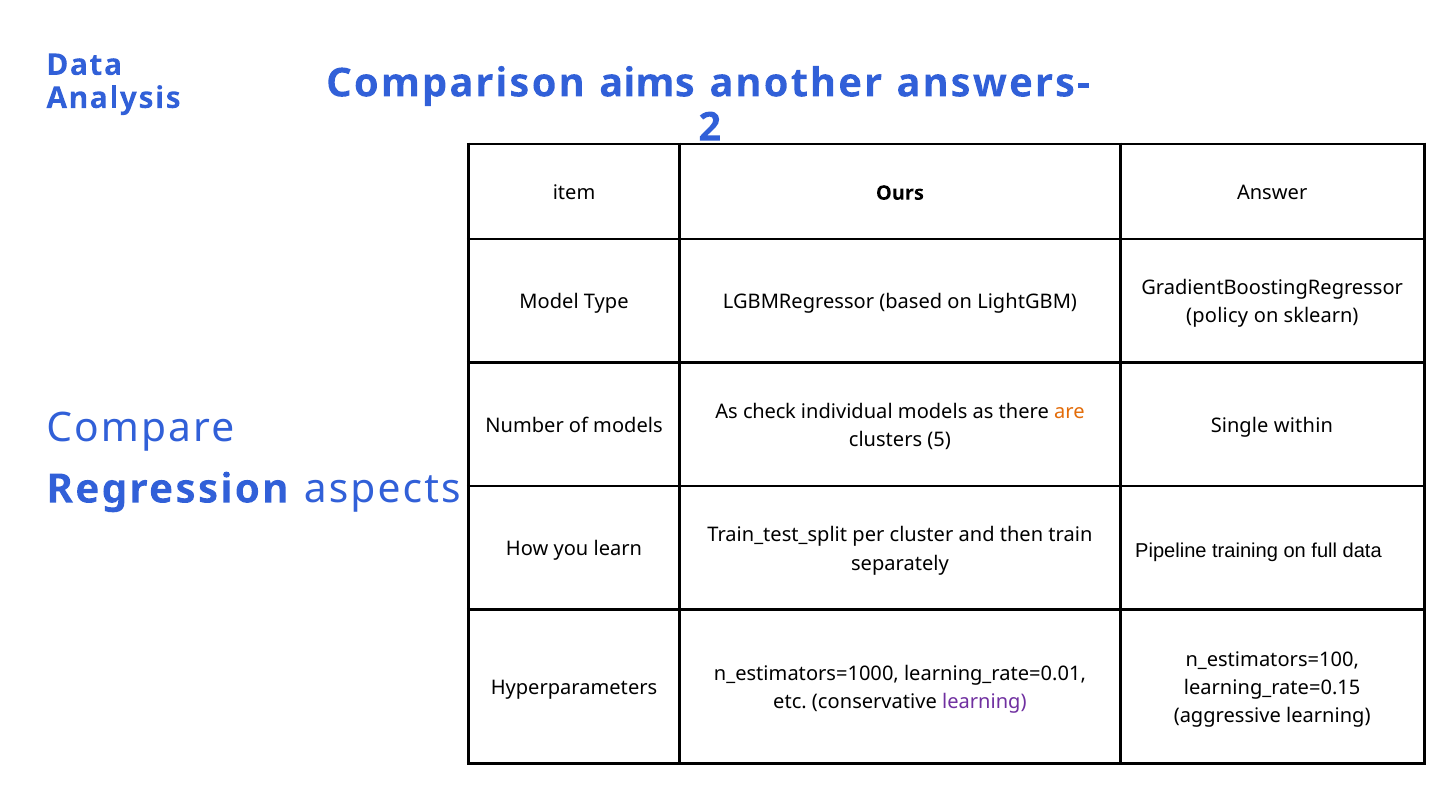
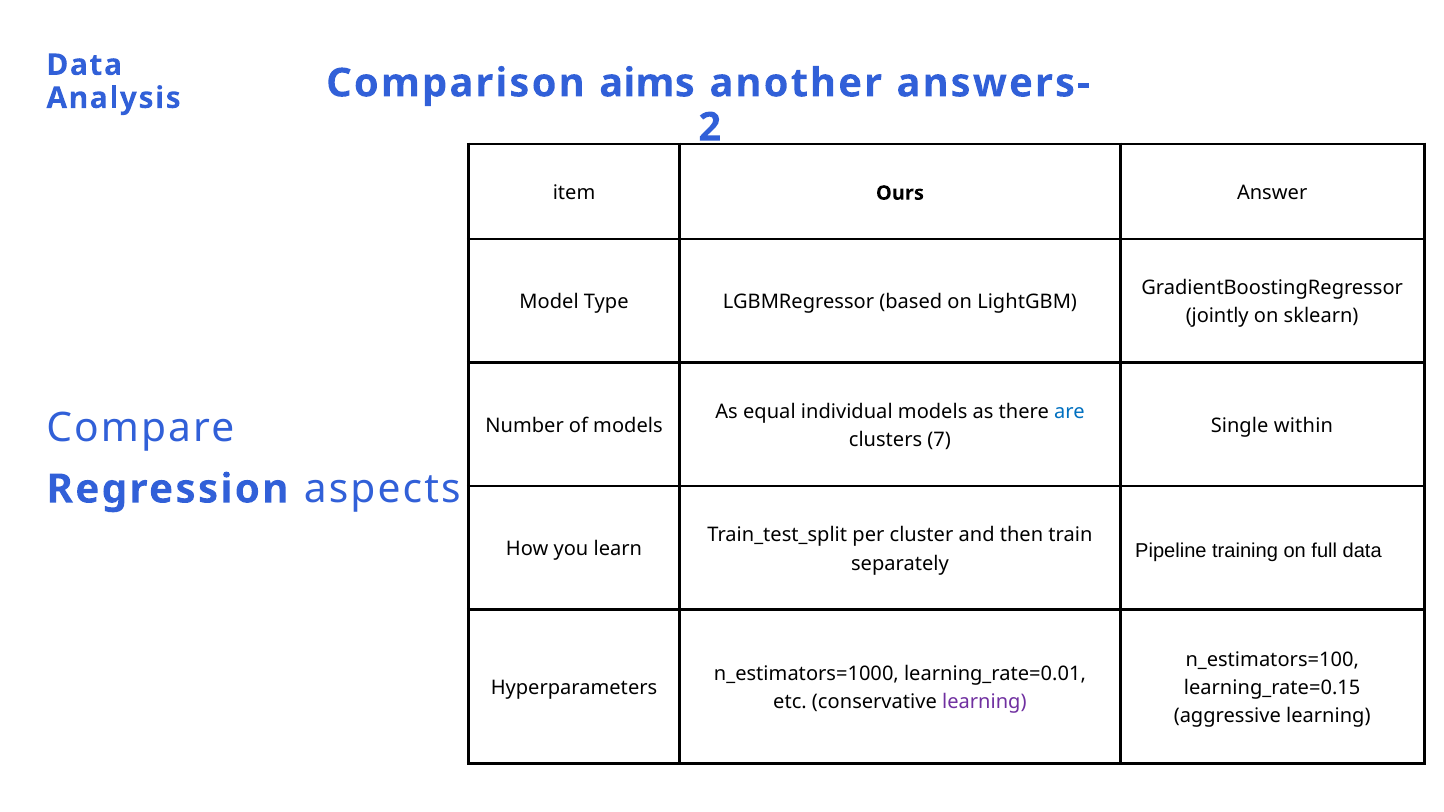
policy: policy -> jointly (1217, 316)
check: check -> equal (769, 412)
are colour: orange -> blue (1069, 412)
5: 5 -> 7 (939, 440)
